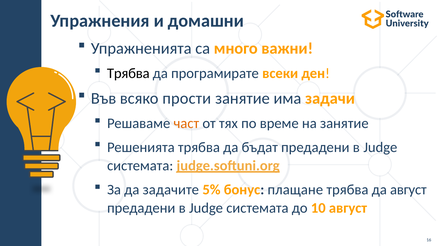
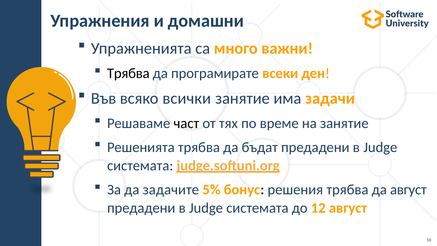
прости: прости -> всички (187, 98)
част colour: orange -> black (186, 123)
плащане: плащане -> решения (295, 190)
10: 10 -> 12 (318, 208)
